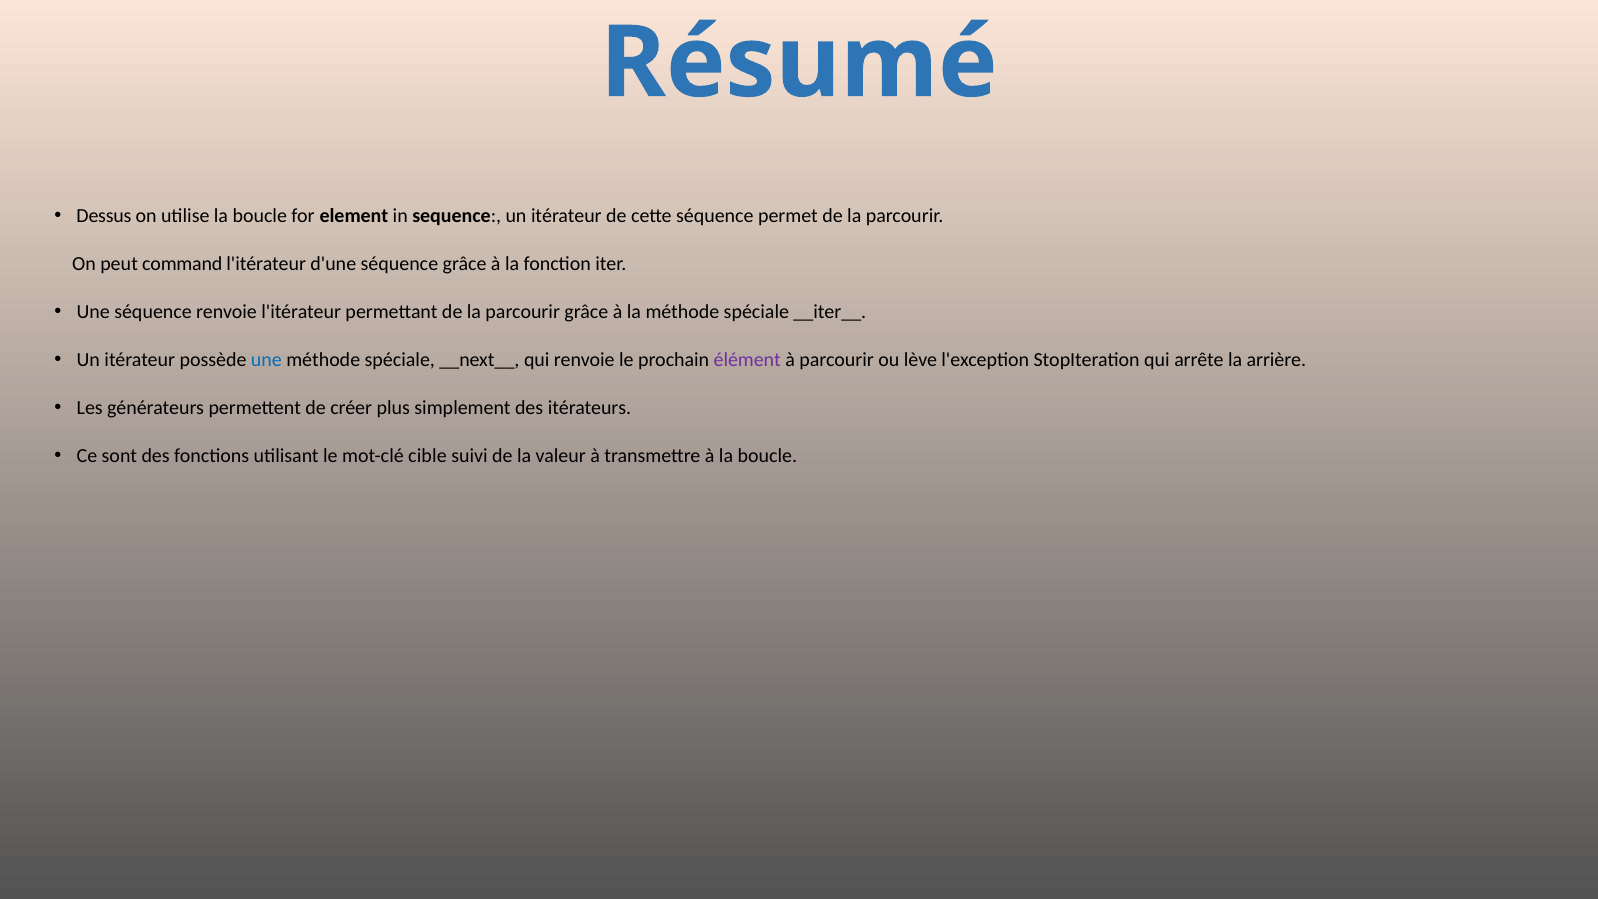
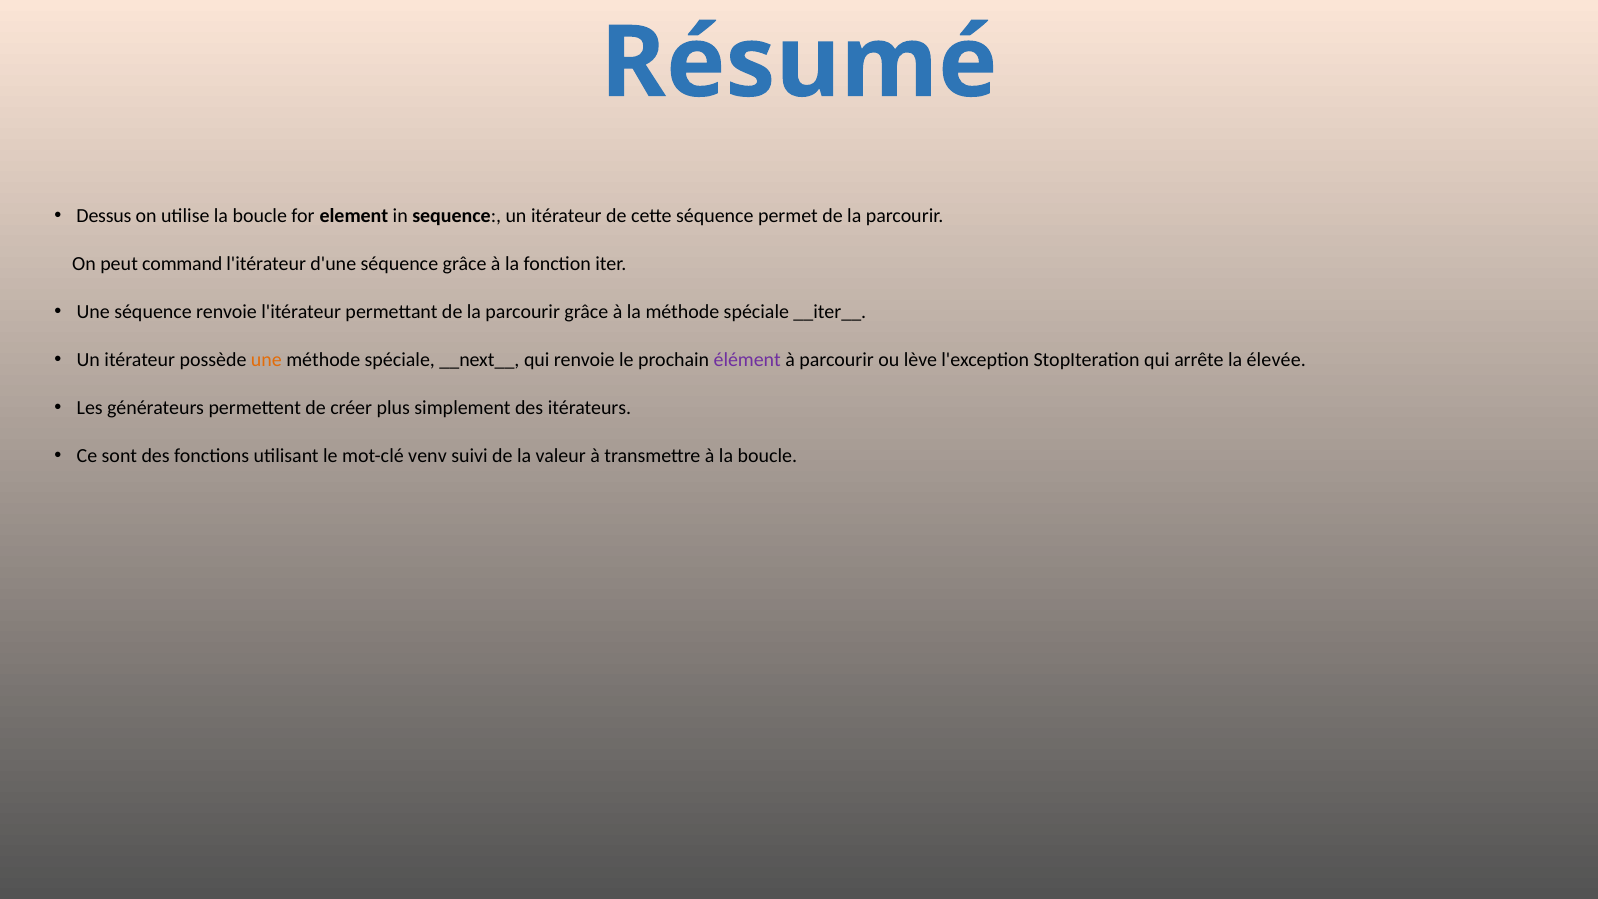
une colour: blue -> orange (266, 360)
arrière: arrière -> élevée (1276, 360)
cible: cible -> venv (427, 456)
